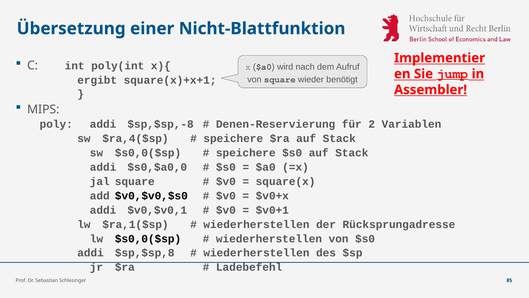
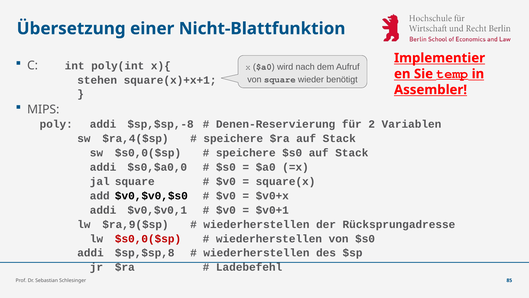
jump: jump -> temp (452, 74)
ergibt: ergibt -> stehen (97, 80)
$ra,1($sp: $ra,1($sp -> $ra,9($sp (135, 224)
$s0,0($sp colour: black -> red (148, 238)
